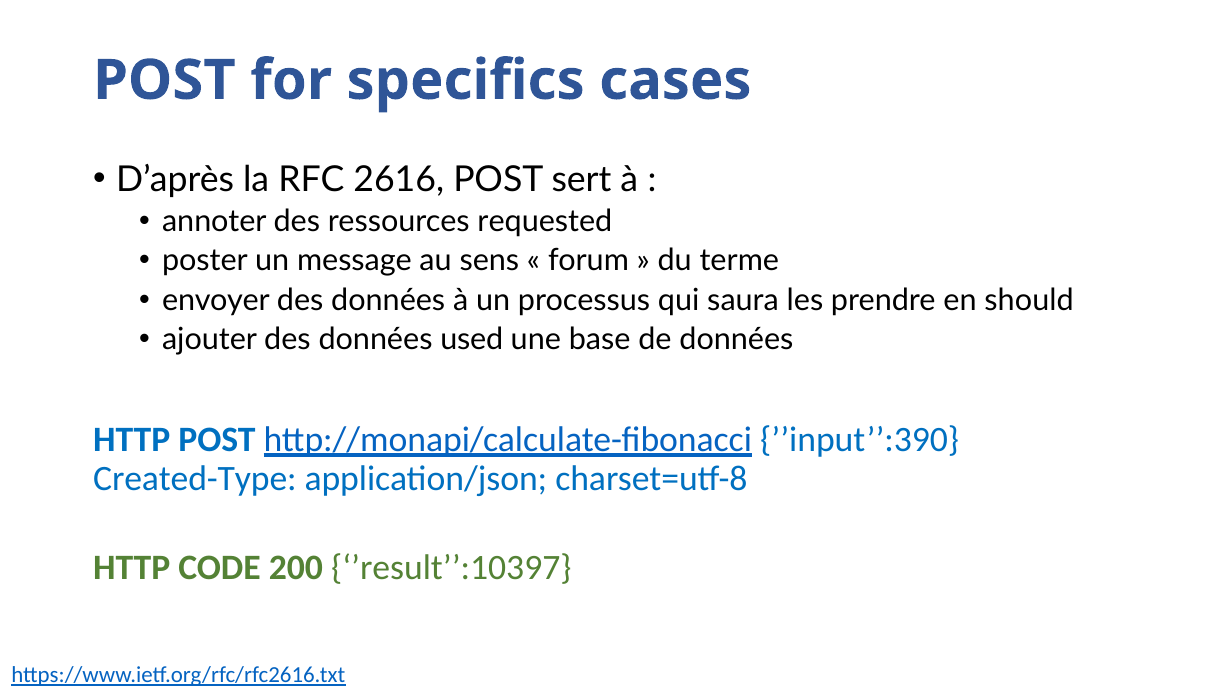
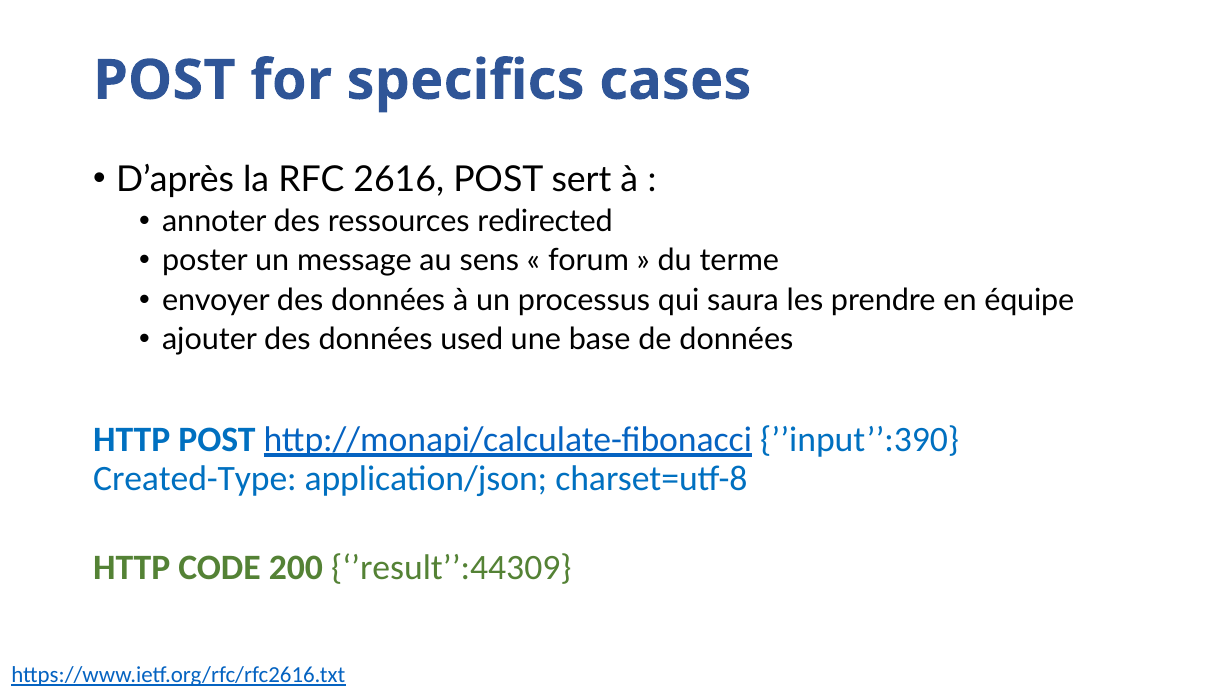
requested: requested -> redirected (545, 221)
should: should -> équipe (1029, 300)
’result’’:10397: ’result’’:10397 -> ’result’’:44309 (451, 568)
